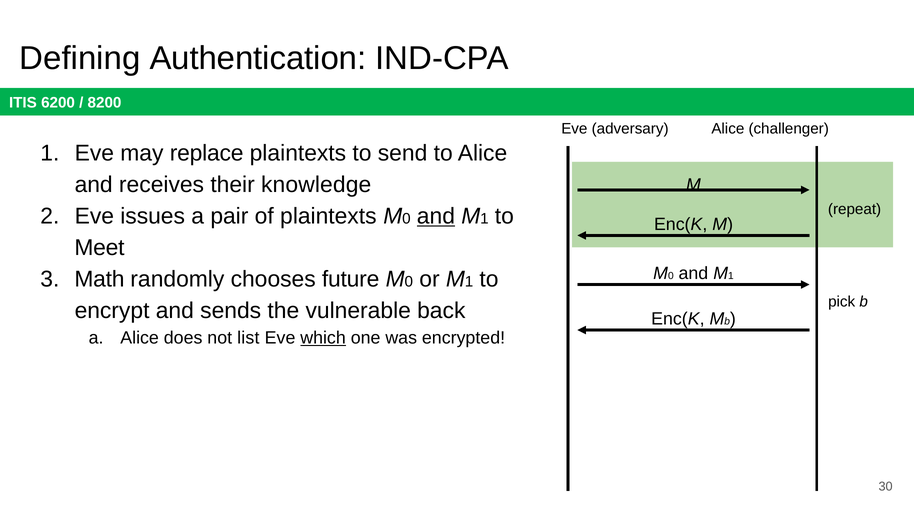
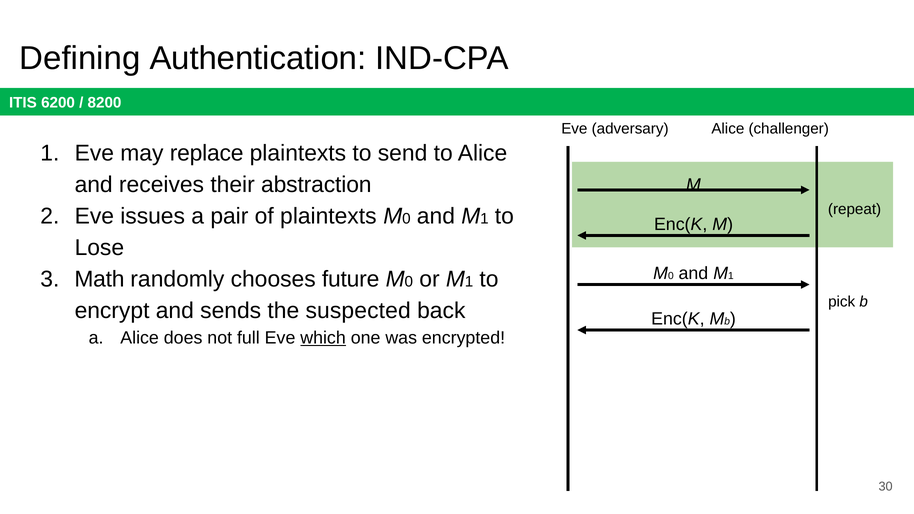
knowledge: knowledge -> abstraction (316, 185)
and underline: present -> none (436, 216)
Meet: Meet -> Lose (99, 248)
vulnerable: vulnerable -> suspected (358, 311)
list: list -> full (248, 338)
